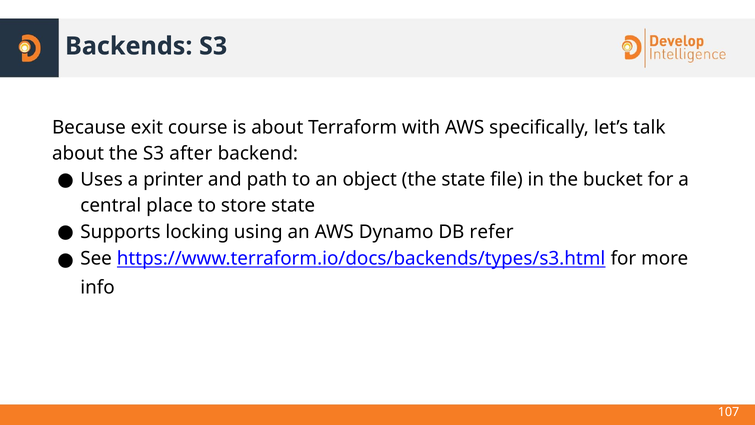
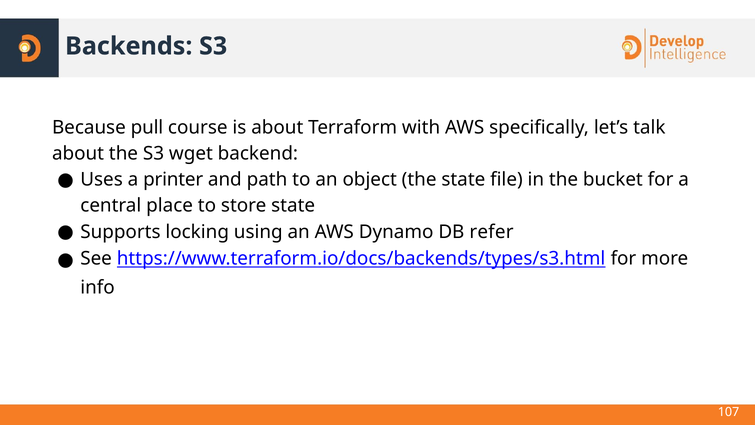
exit: exit -> pull (147, 127)
after: after -> wget (191, 154)
